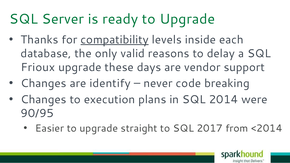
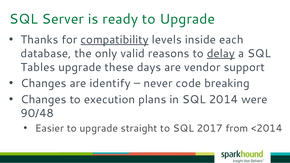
delay underline: none -> present (221, 54)
Frioux: Frioux -> Tables (38, 67)
90/95: 90/95 -> 90/48 (37, 113)
